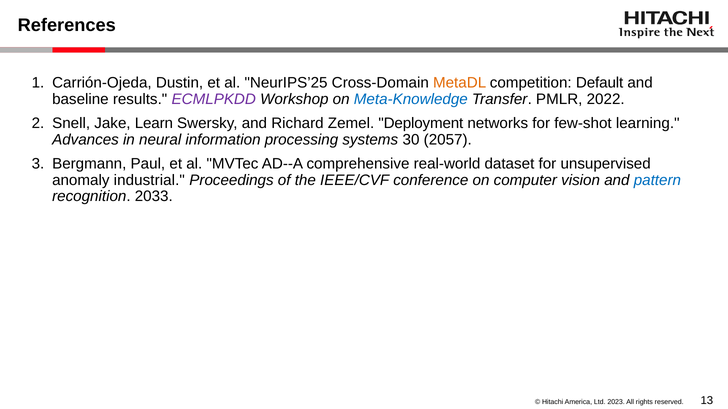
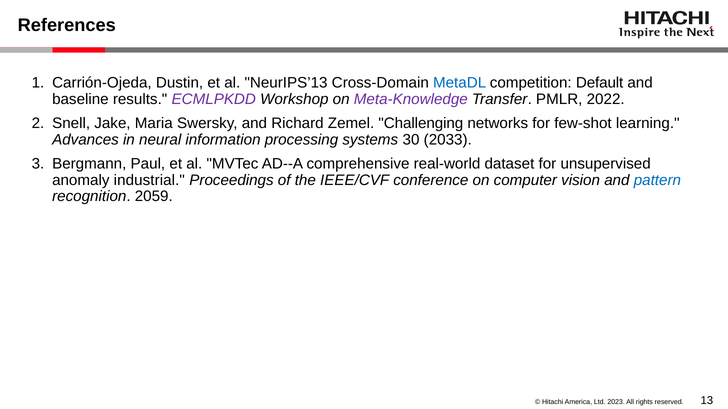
NeurIPS’25: NeurIPS’25 -> NeurIPS’13 (286, 83)
MetaDL colour: orange -> blue (460, 83)
Meta-Knowledge colour: blue -> purple (411, 99)
Learn: Learn -> Maria (154, 123)
Deployment: Deployment -> Challenging (421, 123)
2057: 2057 -> 2033 (448, 140)
2033: 2033 -> 2059 (154, 197)
